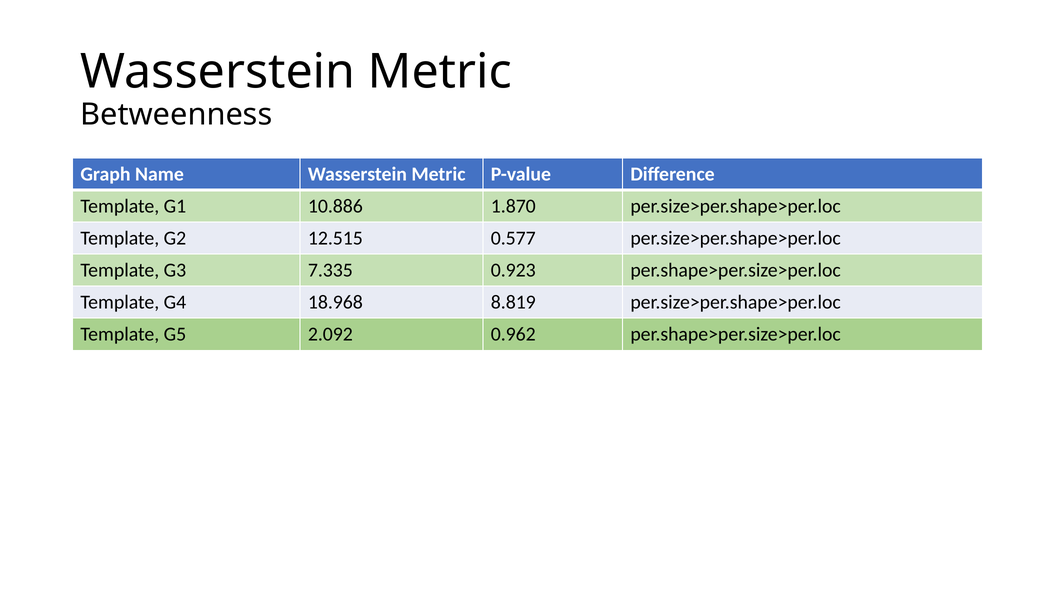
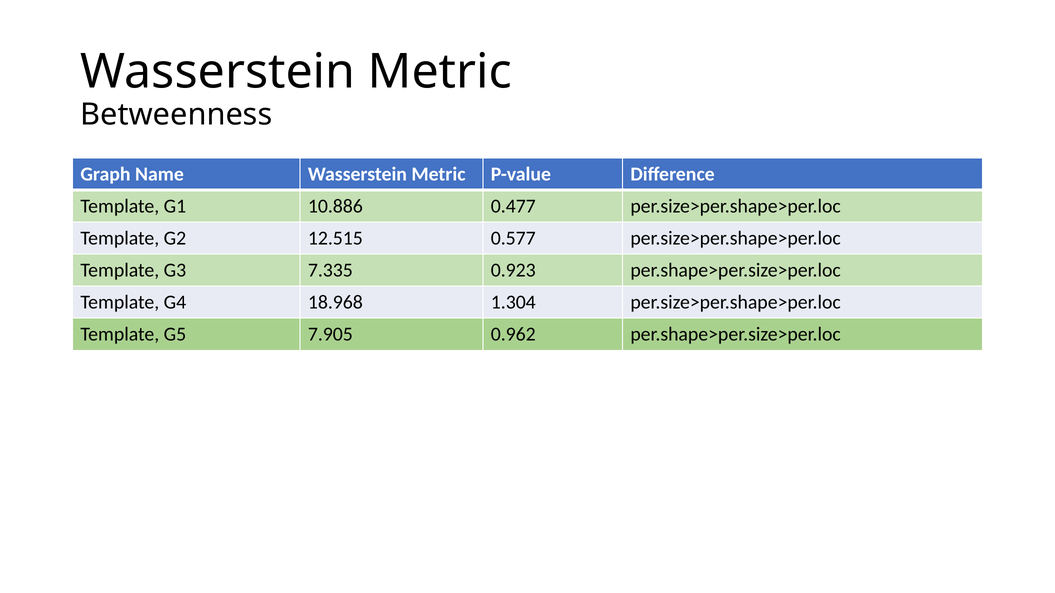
1.870: 1.870 -> 0.477 (513, 206)
8.819: 8.819 -> 1.304 (513, 303)
2.092: 2.092 -> 7.905 (330, 335)
